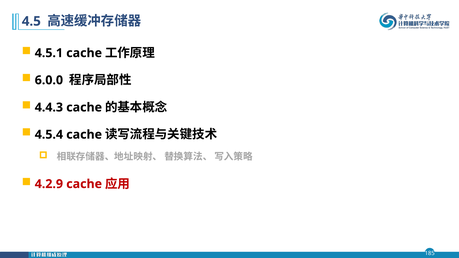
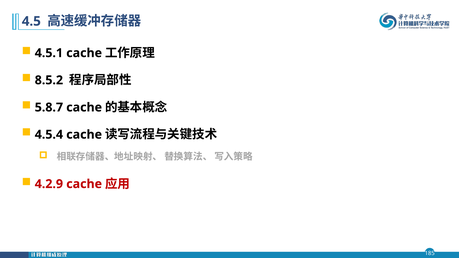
6.0.0: 6.0.0 -> 8.5.2 (49, 80)
4.4.3: 4.4.3 -> 5.8.7 (49, 107)
